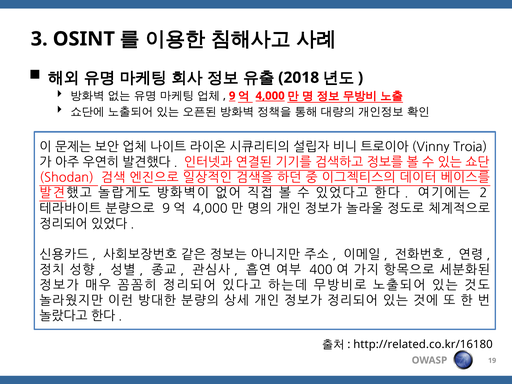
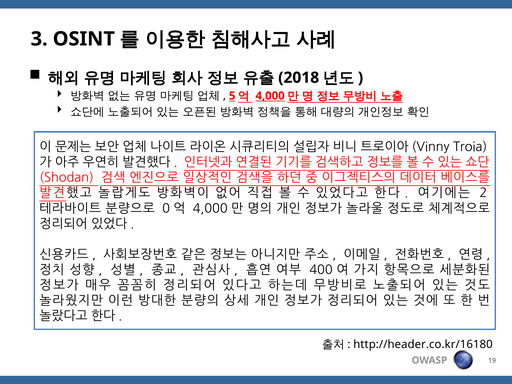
9: 9 -> 5 (232, 96)
9: 9 -> 0 (166, 208)
http://related.co.kr/16180: http://related.co.kr/16180 -> http://header.co.kr/16180 (423, 344)
